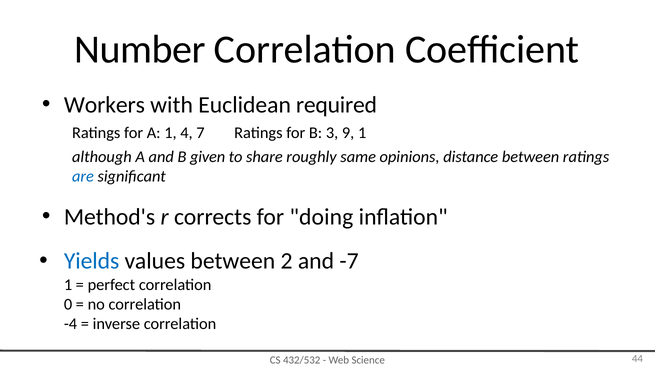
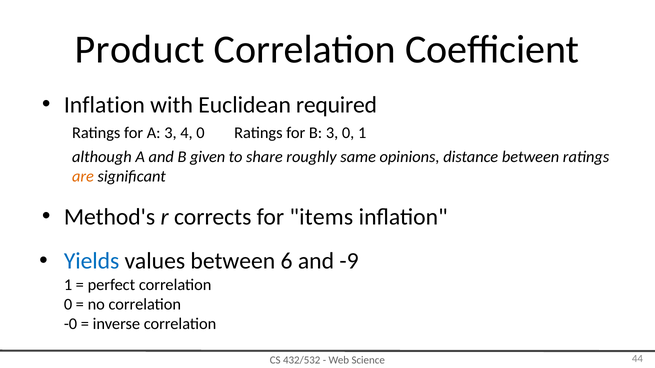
Number: Number -> Product (140, 50)
Workers: Workers -> Inflation (104, 105)
A 1: 1 -> 3 (170, 133)
4 7: 7 -> 0 (200, 133)
3 9: 9 -> 0 (348, 133)
are colour: blue -> orange (83, 177)
doing: doing -> items (321, 217)
2: 2 -> 6 (287, 262)
-7: -7 -> -9 (349, 262)
-4: -4 -> -0 (71, 324)
